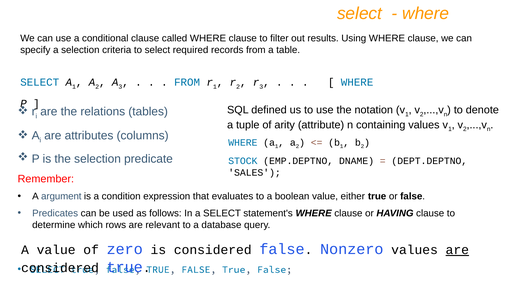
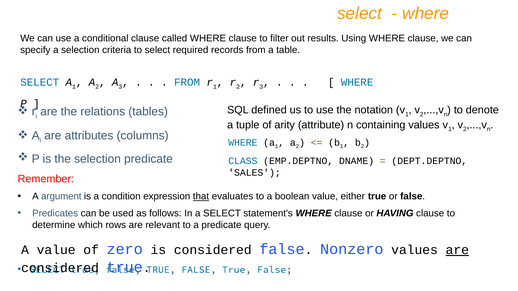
STOCK: STOCK -> CLASS (243, 161)
that underline: none -> present (201, 197)
a database: database -> predicate (221, 225)
